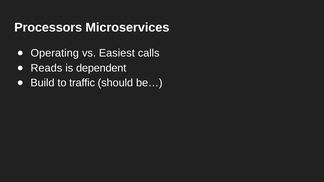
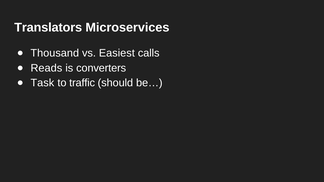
Processors: Processors -> Translators (48, 27)
Operating: Operating -> Thousand (55, 53)
dependent: dependent -> converters (101, 68)
Build: Build -> Task (42, 83)
